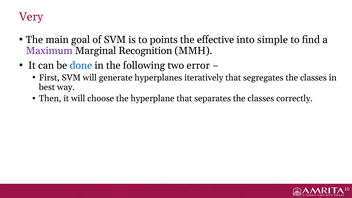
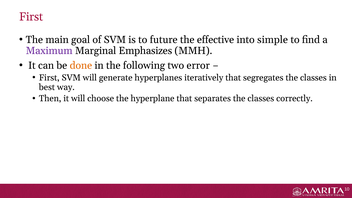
Very: Very -> First (31, 17)
points: points -> future (164, 40)
Recognition: Recognition -> Emphasizes (145, 51)
done colour: blue -> orange (81, 65)
